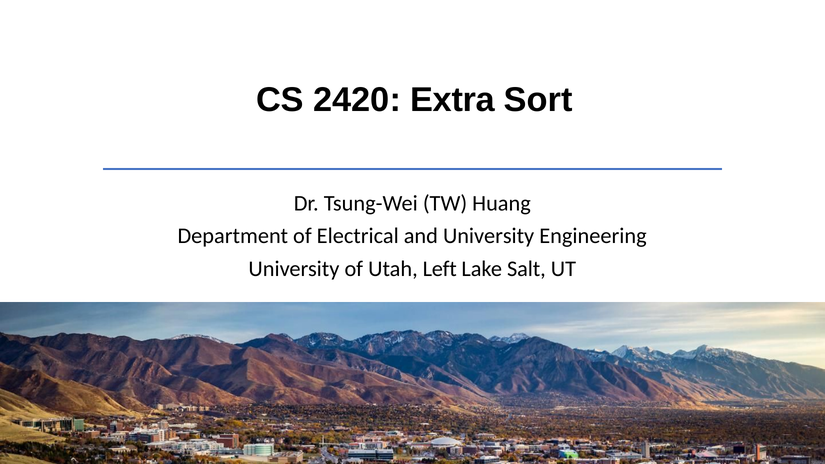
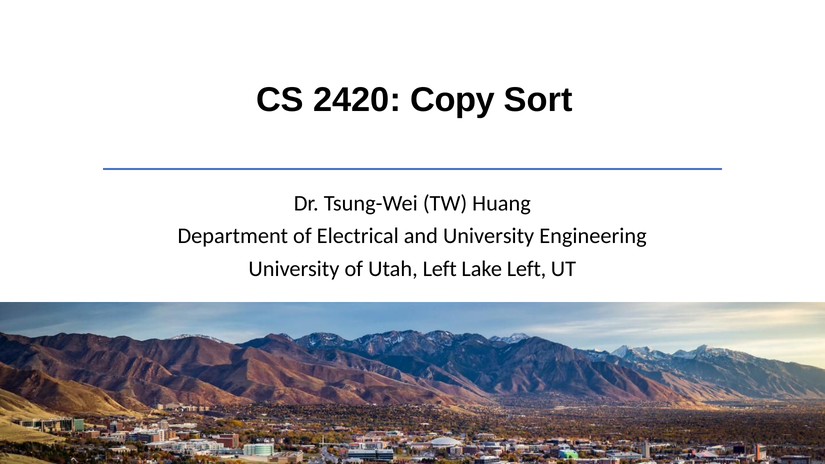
Extra: Extra -> Copy (453, 100)
Lake Salt: Salt -> Left (527, 269)
